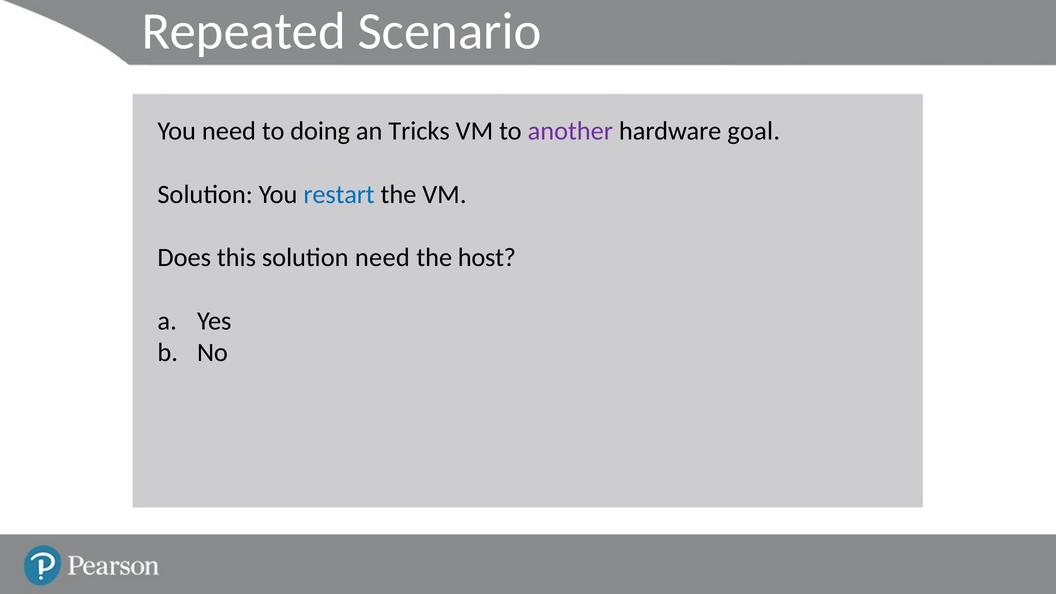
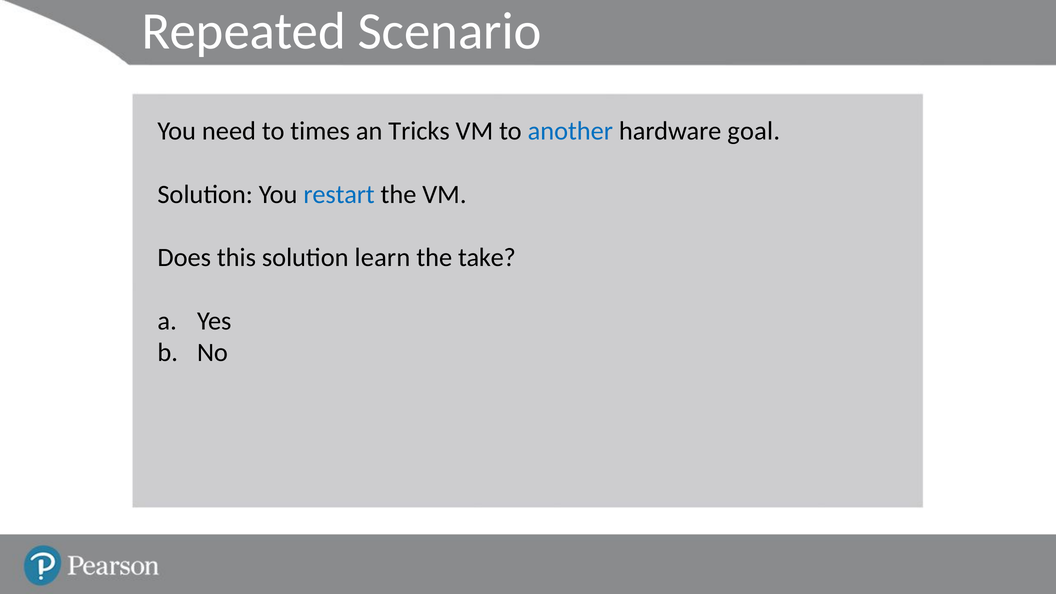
doing: doing -> times (320, 131)
another colour: purple -> blue (570, 131)
solution need: need -> learn (382, 258)
host: host -> take (487, 258)
